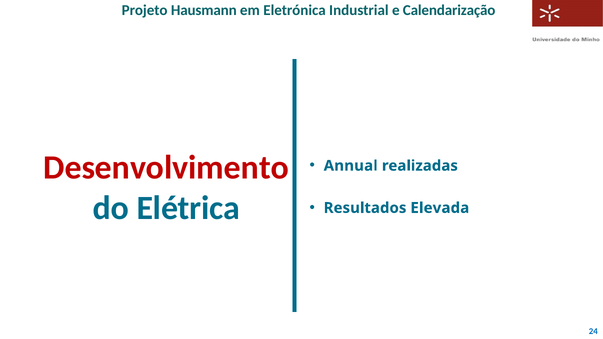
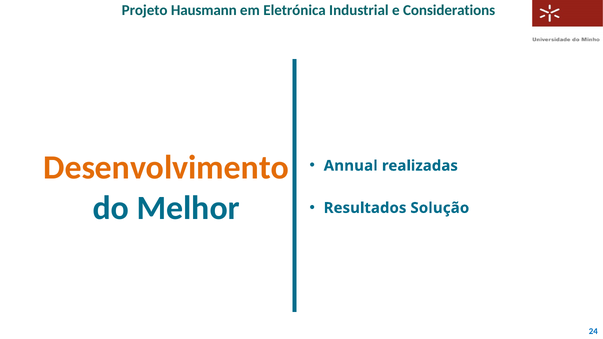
Calendarização: Calendarização -> Considerations (449, 10)
Desenvolvimento colour: red -> orange (166, 168)
Elétrica: Elétrica -> Melhor (188, 208)
Elevada: Elevada -> Solução (440, 208)
